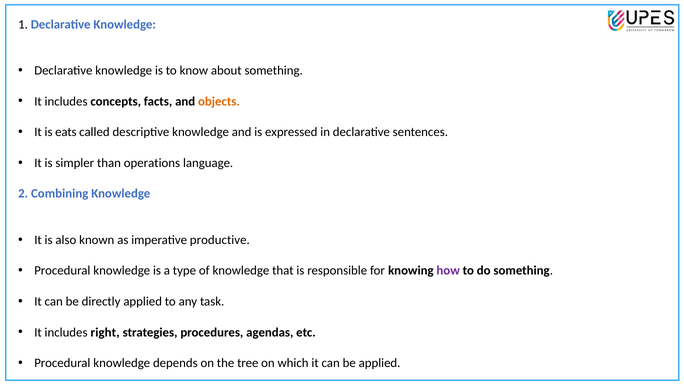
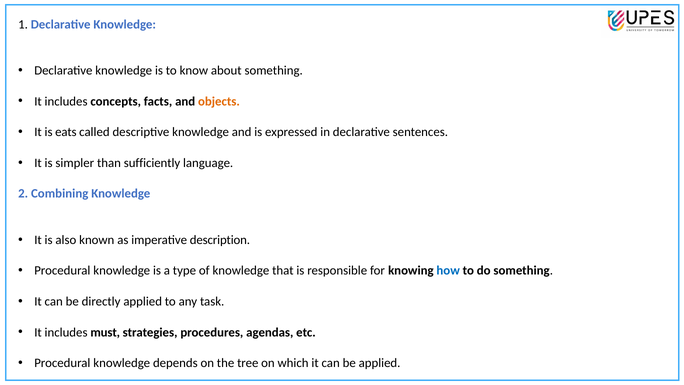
operations: operations -> sufficiently (152, 163)
productive: productive -> description (220, 240)
how colour: purple -> blue (448, 271)
right: right -> must (105, 332)
